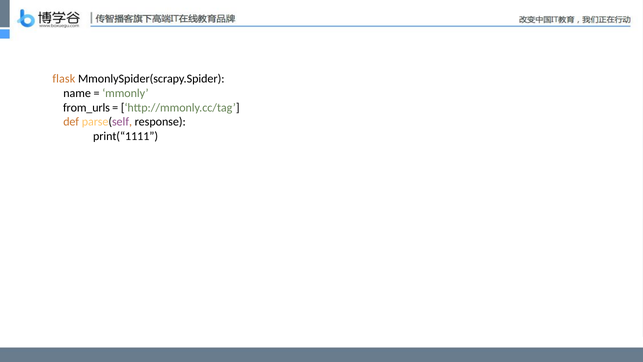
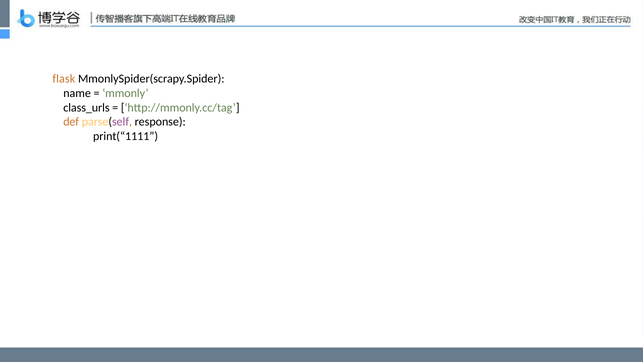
from_urls: from_urls -> class_urls (86, 107)
